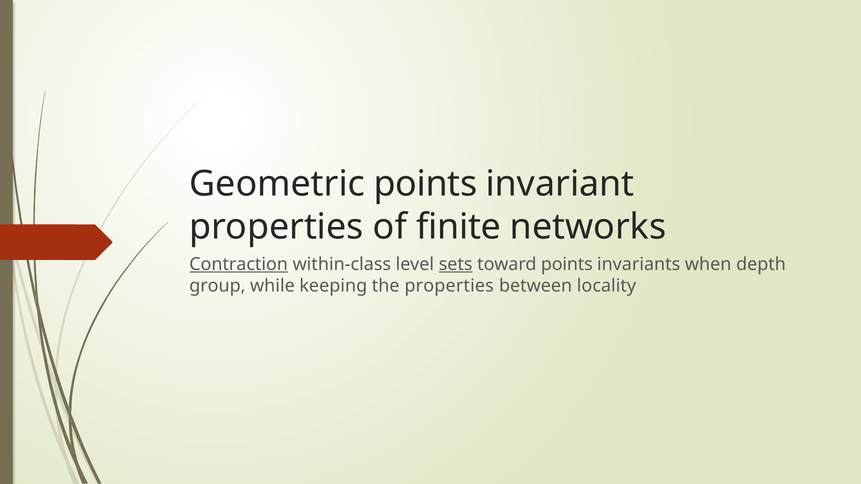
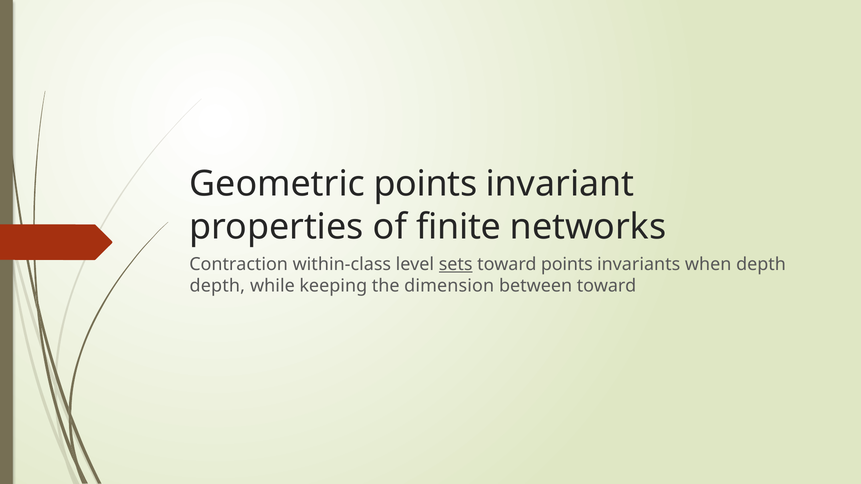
Contraction underline: present -> none (239, 265)
group: group -> depth (217, 286)
the properties: properties -> dimension (449, 286)
between locality: locality -> toward (607, 286)
